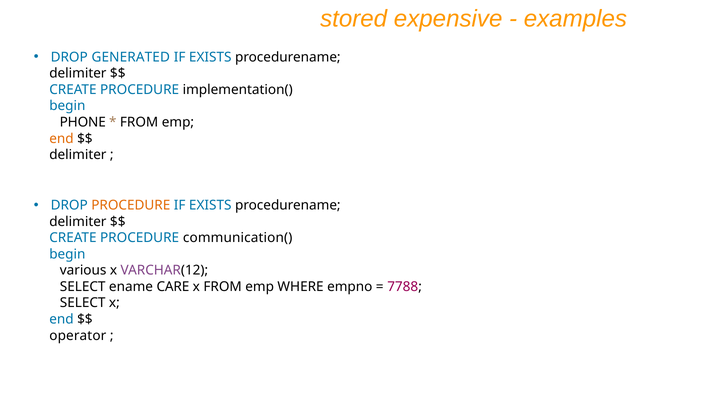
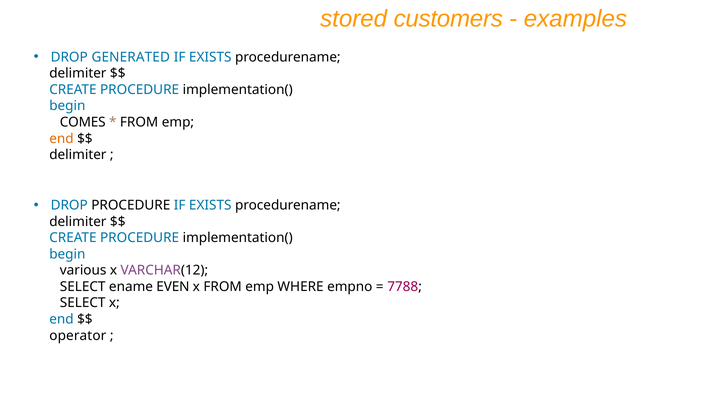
expensive: expensive -> customers (448, 19)
PHONE: PHONE -> COMES (83, 122)
PROCEDURE colour: orange -> black (131, 205)
communication(: communication( -> implementation( (238, 238)
CARE: CARE -> EVEN (173, 286)
